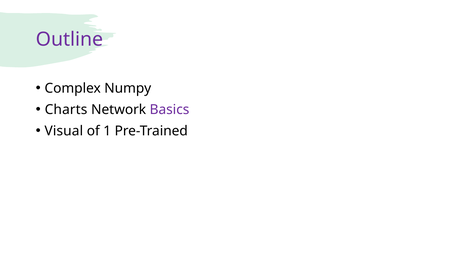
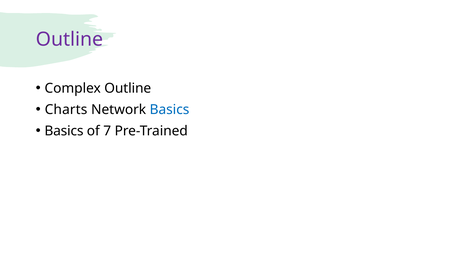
Complex Numpy: Numpy -> Outline (128, 88)
Basics colour: purple -> blue (169, 110)
Visual: Visual -> Basics (64, 131)
1: 1 -> 7 (107, 131)
